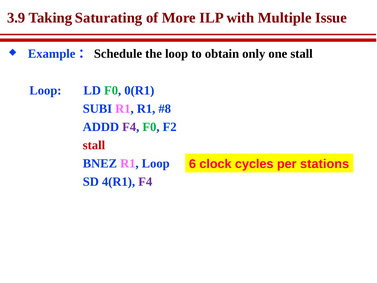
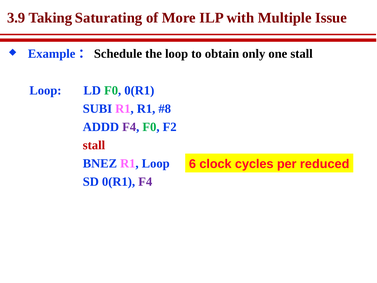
stations: stations -> reduced (325, 164)
SD 4(R1: 4(R1 -> 0(R1 (119, 182)
